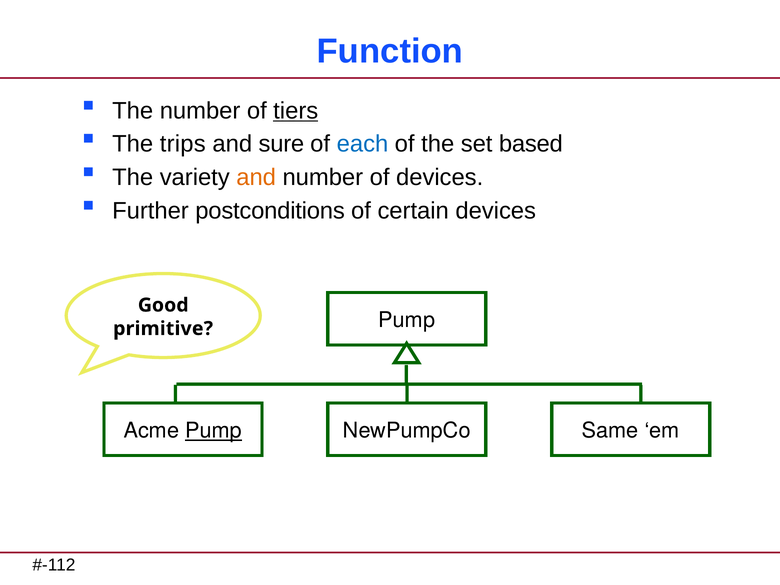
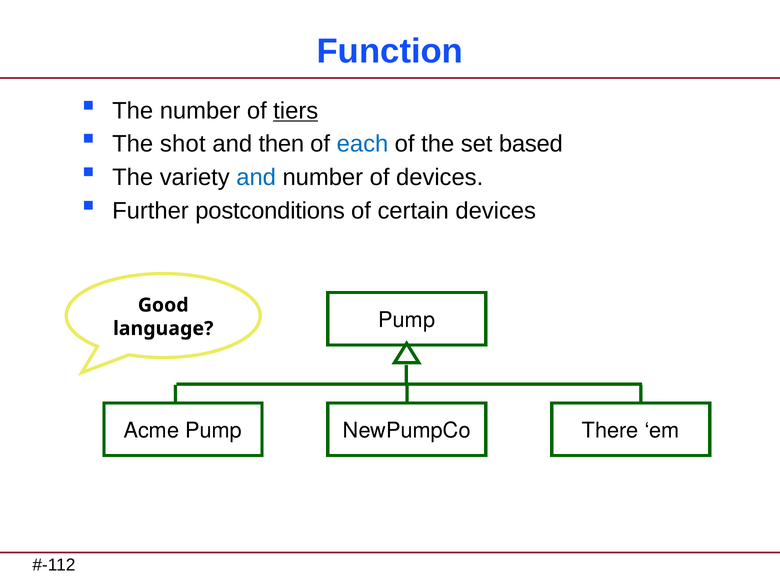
trips: trips -> shot (183, 144)
sure: sure -> then (281, 144)
and colour: orange -> blue (256, 177)
primitive: primitive -> language (163, 329)
Pump underline: present -> none (213, 431)
Same: Same -> There (610, 431)
